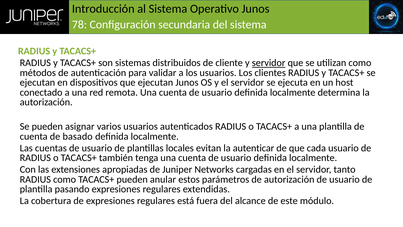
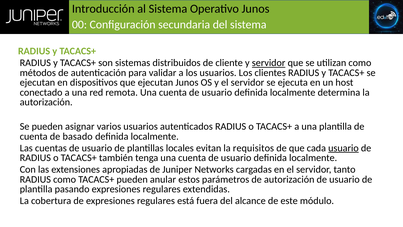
78: 78 -> 00 (79, 25)
autenticar: autenticar -> requisitos (253, 148)
usuario underline: none -> present (343, 148)
